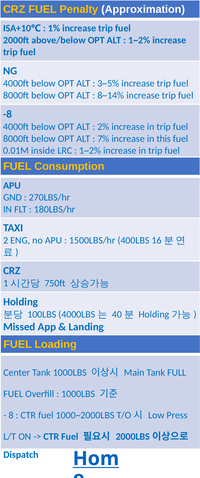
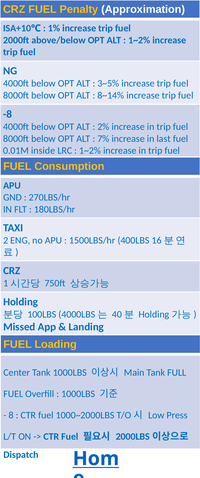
this: this -> last (164, 139)
